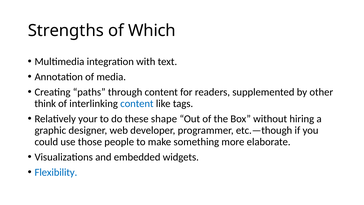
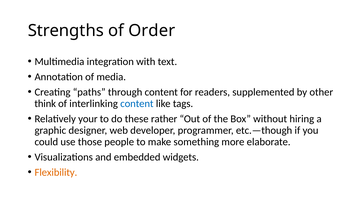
Which: Which -> Order (152, 31)
shape: shape -> rather (164, 119)
Flexibility colour: blue -> orange (56, 172)
